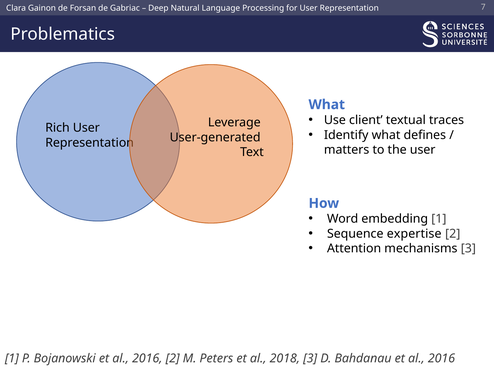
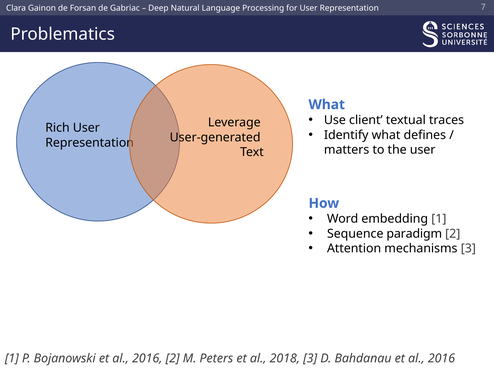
expertise: expertise -> paradigm (414, 234)
